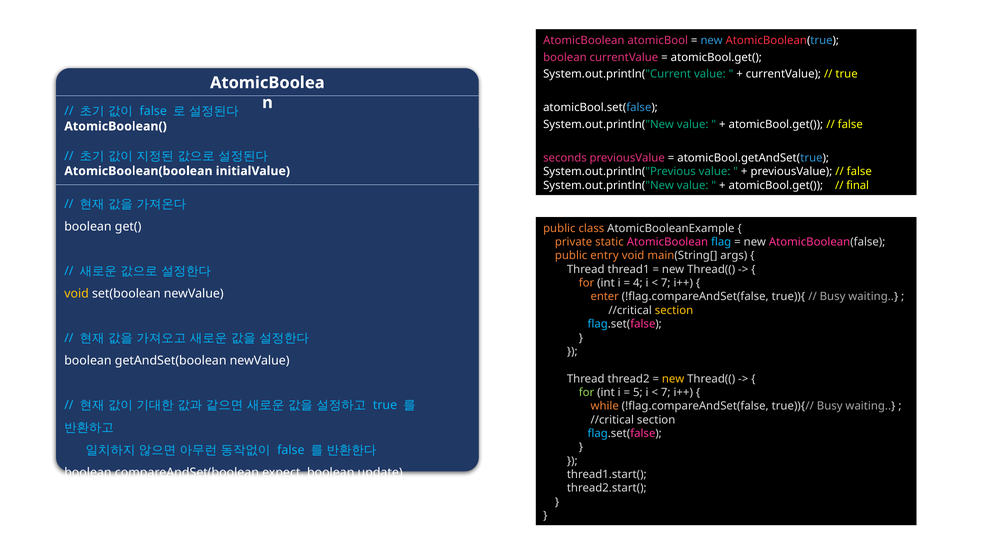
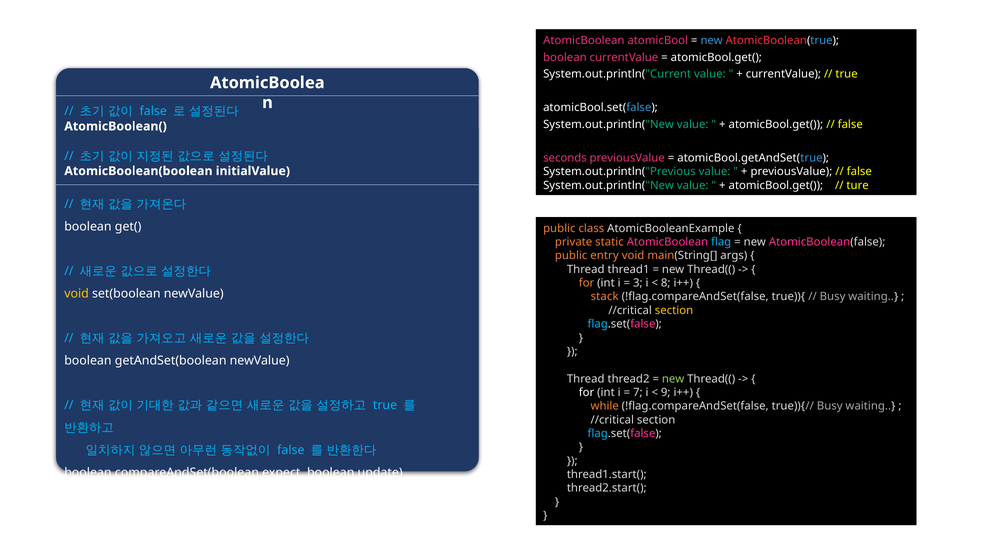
final: final -> ture (858, 185)
4: 4 -> 3 (638, 283)
7: 7 -> 8 (666, 283)
enter: enter -> stack (605, 296)
new colour: yellow -> light green (673, 378)
for colour: light green -> white (587, 392)
5: 5 -> 7 (638, 392)
7: 7 -> 9 (666, 392)
